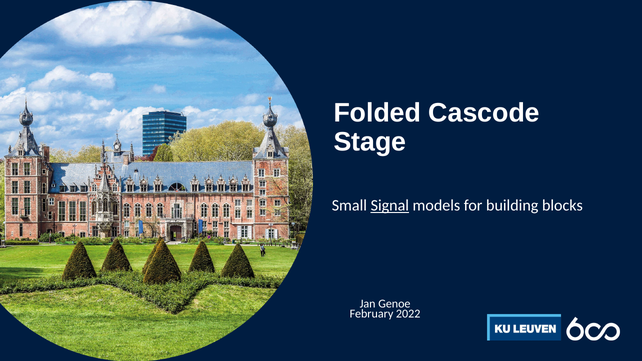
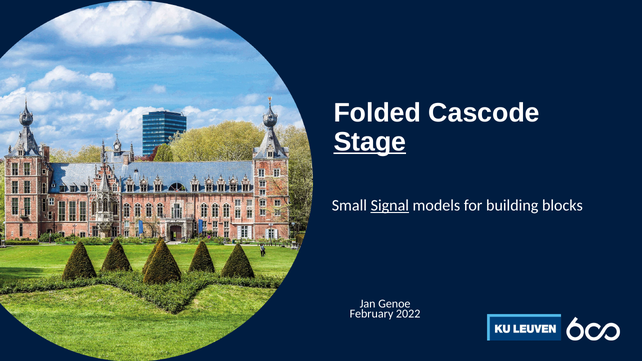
Stage underline: none -> present (370, 142)
